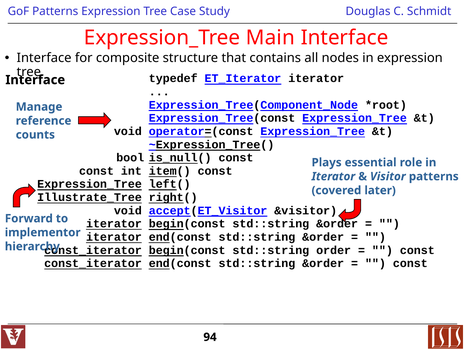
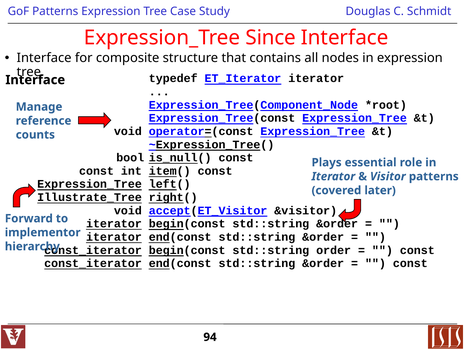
Main: Main -> Since (271, 38)
